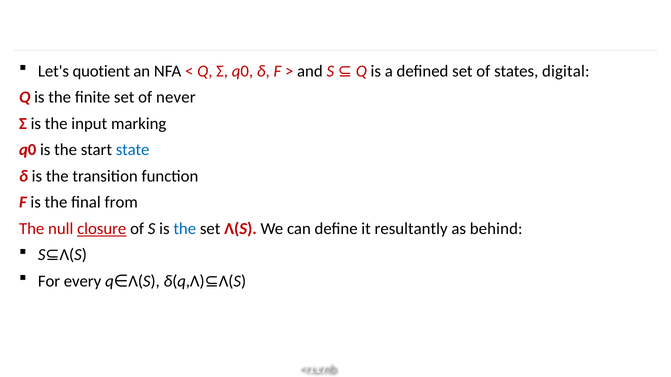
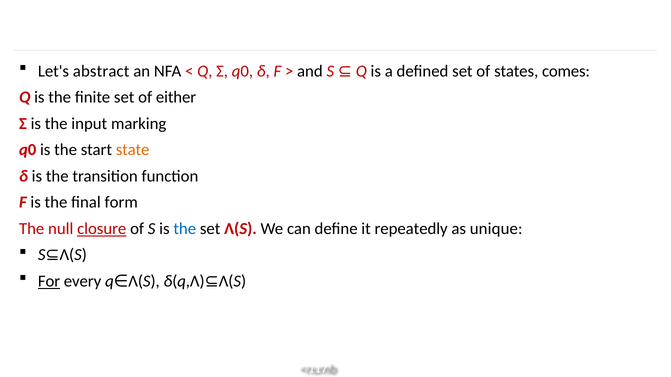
quotient: quotient -> abstract (101, 71)
digital: digital -> comes (566, 71)
never: never -> either (176, 97)
state colour: blue -> orange (133, 150)
from: from -> form (121, 203)
resultantly: resultantly -> repeatedly (411, 229)
behind: behind -> unique (496, 229)
For underline: none -> present (49, 281)
